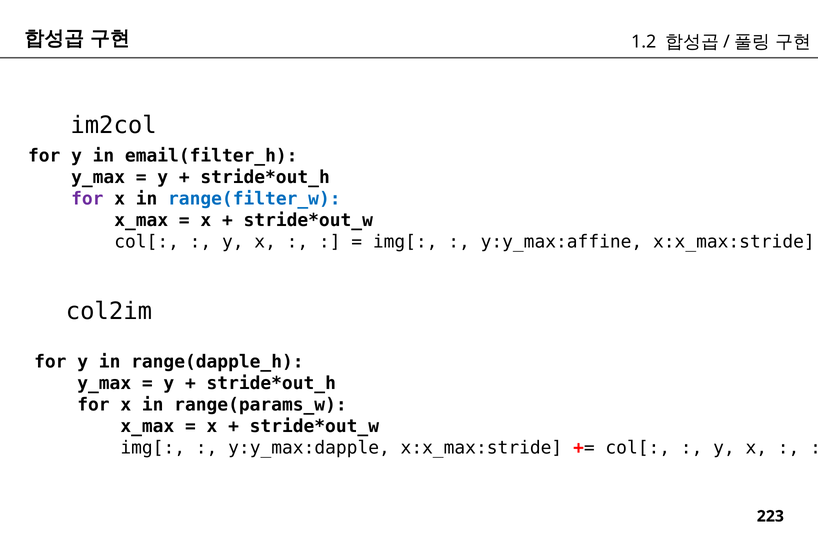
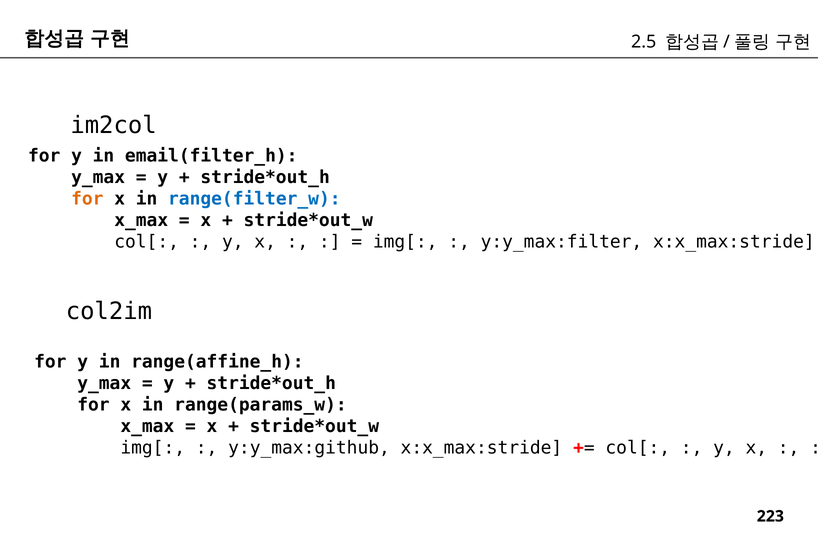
1.2: 1.2 -> 2.5 (644, 42)
for colour: purple -> orange (87, 198)
y:y_max:affine: y:y_max:affine -> y:y_max:filter (561, 241)
range(dapple_h: range(dapple_h -> range(affine_h (217, 361)
y:y_max:dapple: y:y_max:dapple -> y:y_max:github (309, 447)
